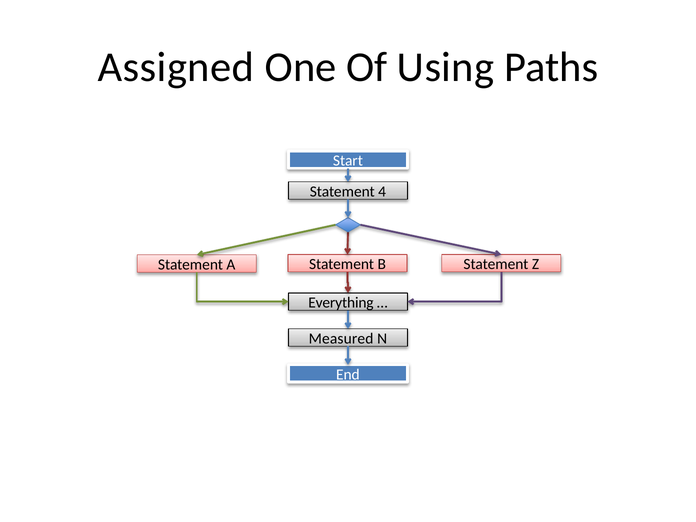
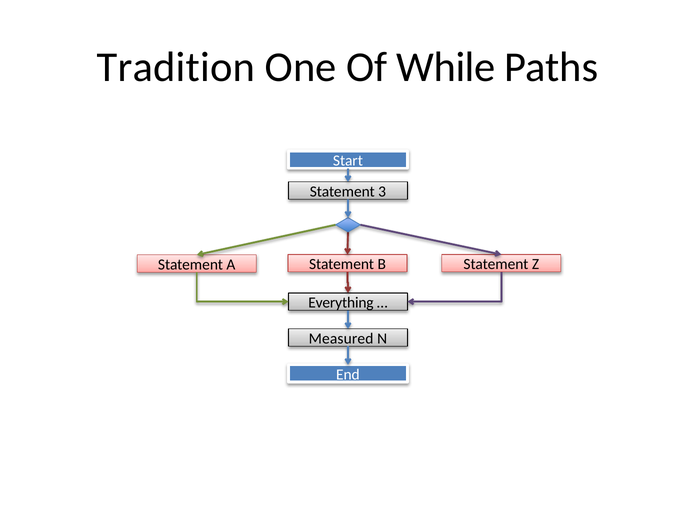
Assigned: Assigned -> Tradition (176, 67)
Using: Using -> While (446, 67)
4: 4 -> 3 (382, 192)
